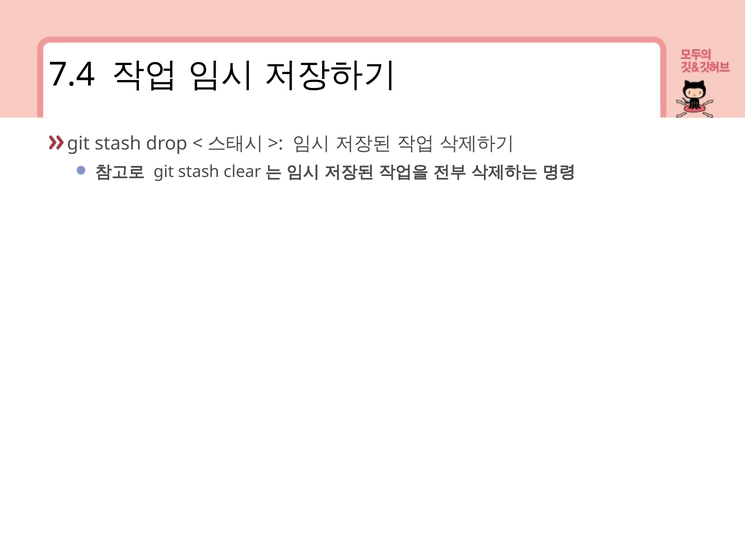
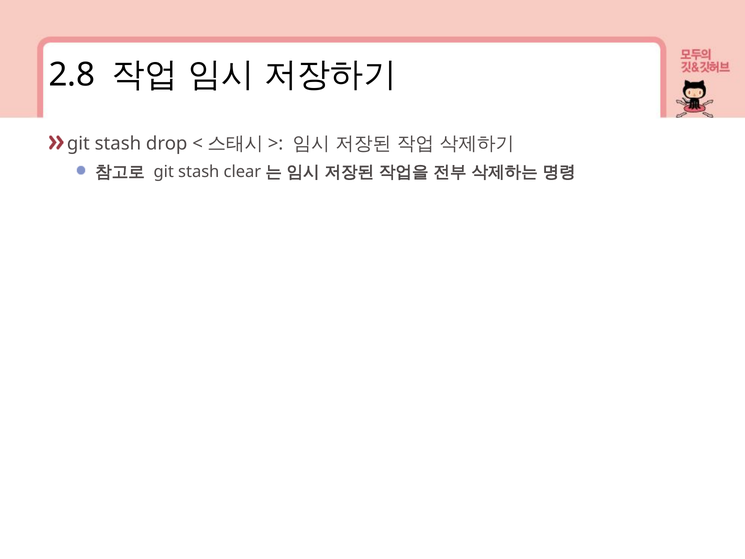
7.4: 7.4 -> 2.8 (72, 75)
